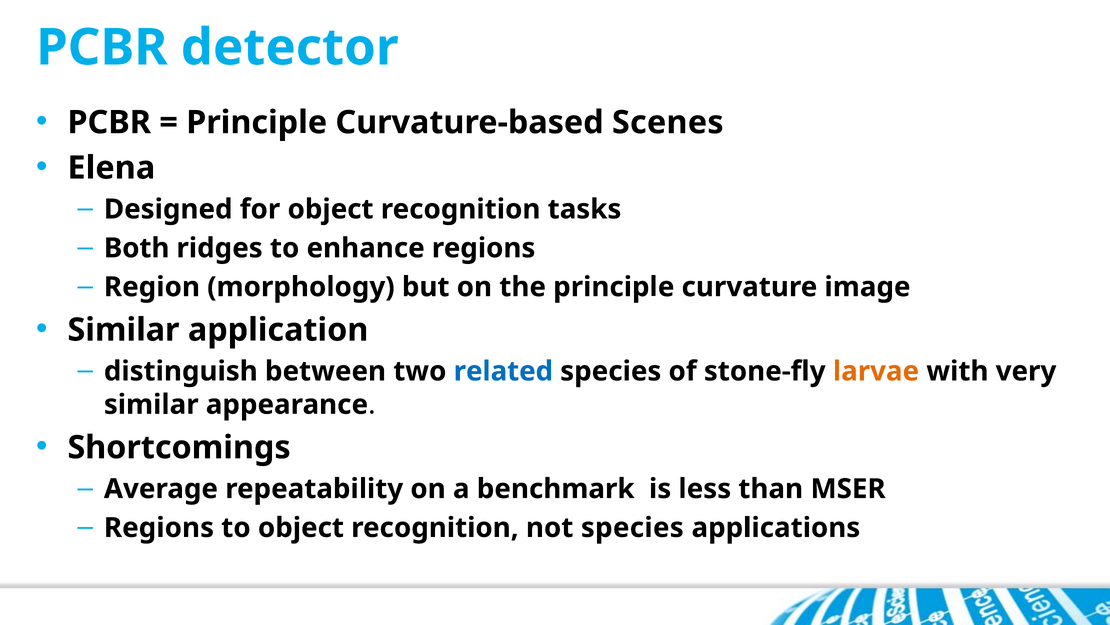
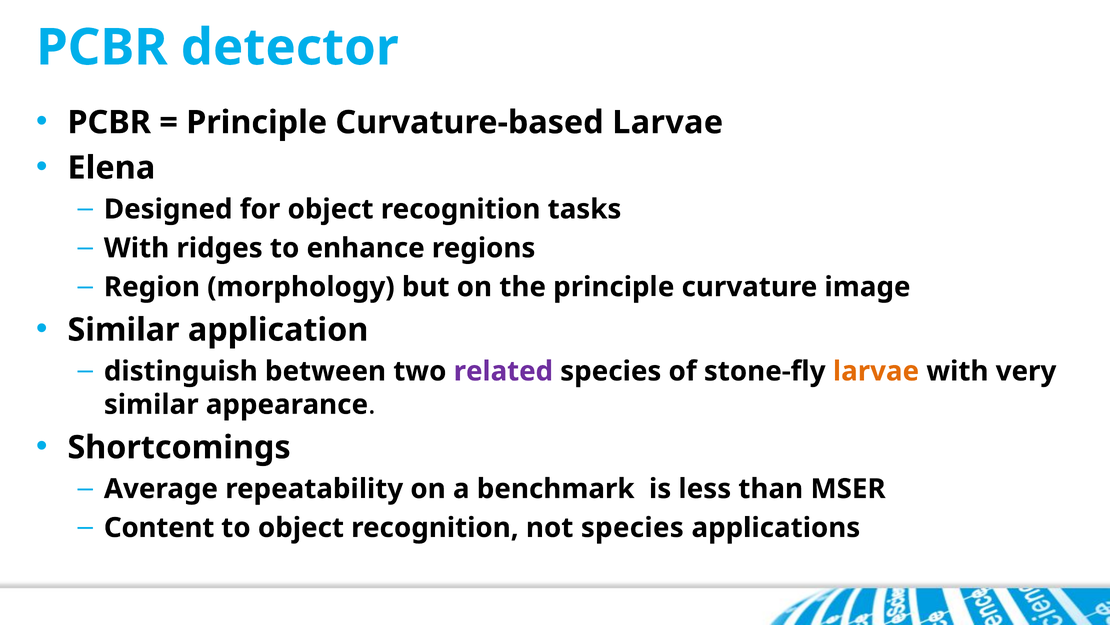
Curvature-based Scenes: Scenes -> Larvae (668, 122)
Both: Both -> With (137, 248)
related colour: blue -> purple (503, 371)
Regions: Regions -> Content (159, 527)
